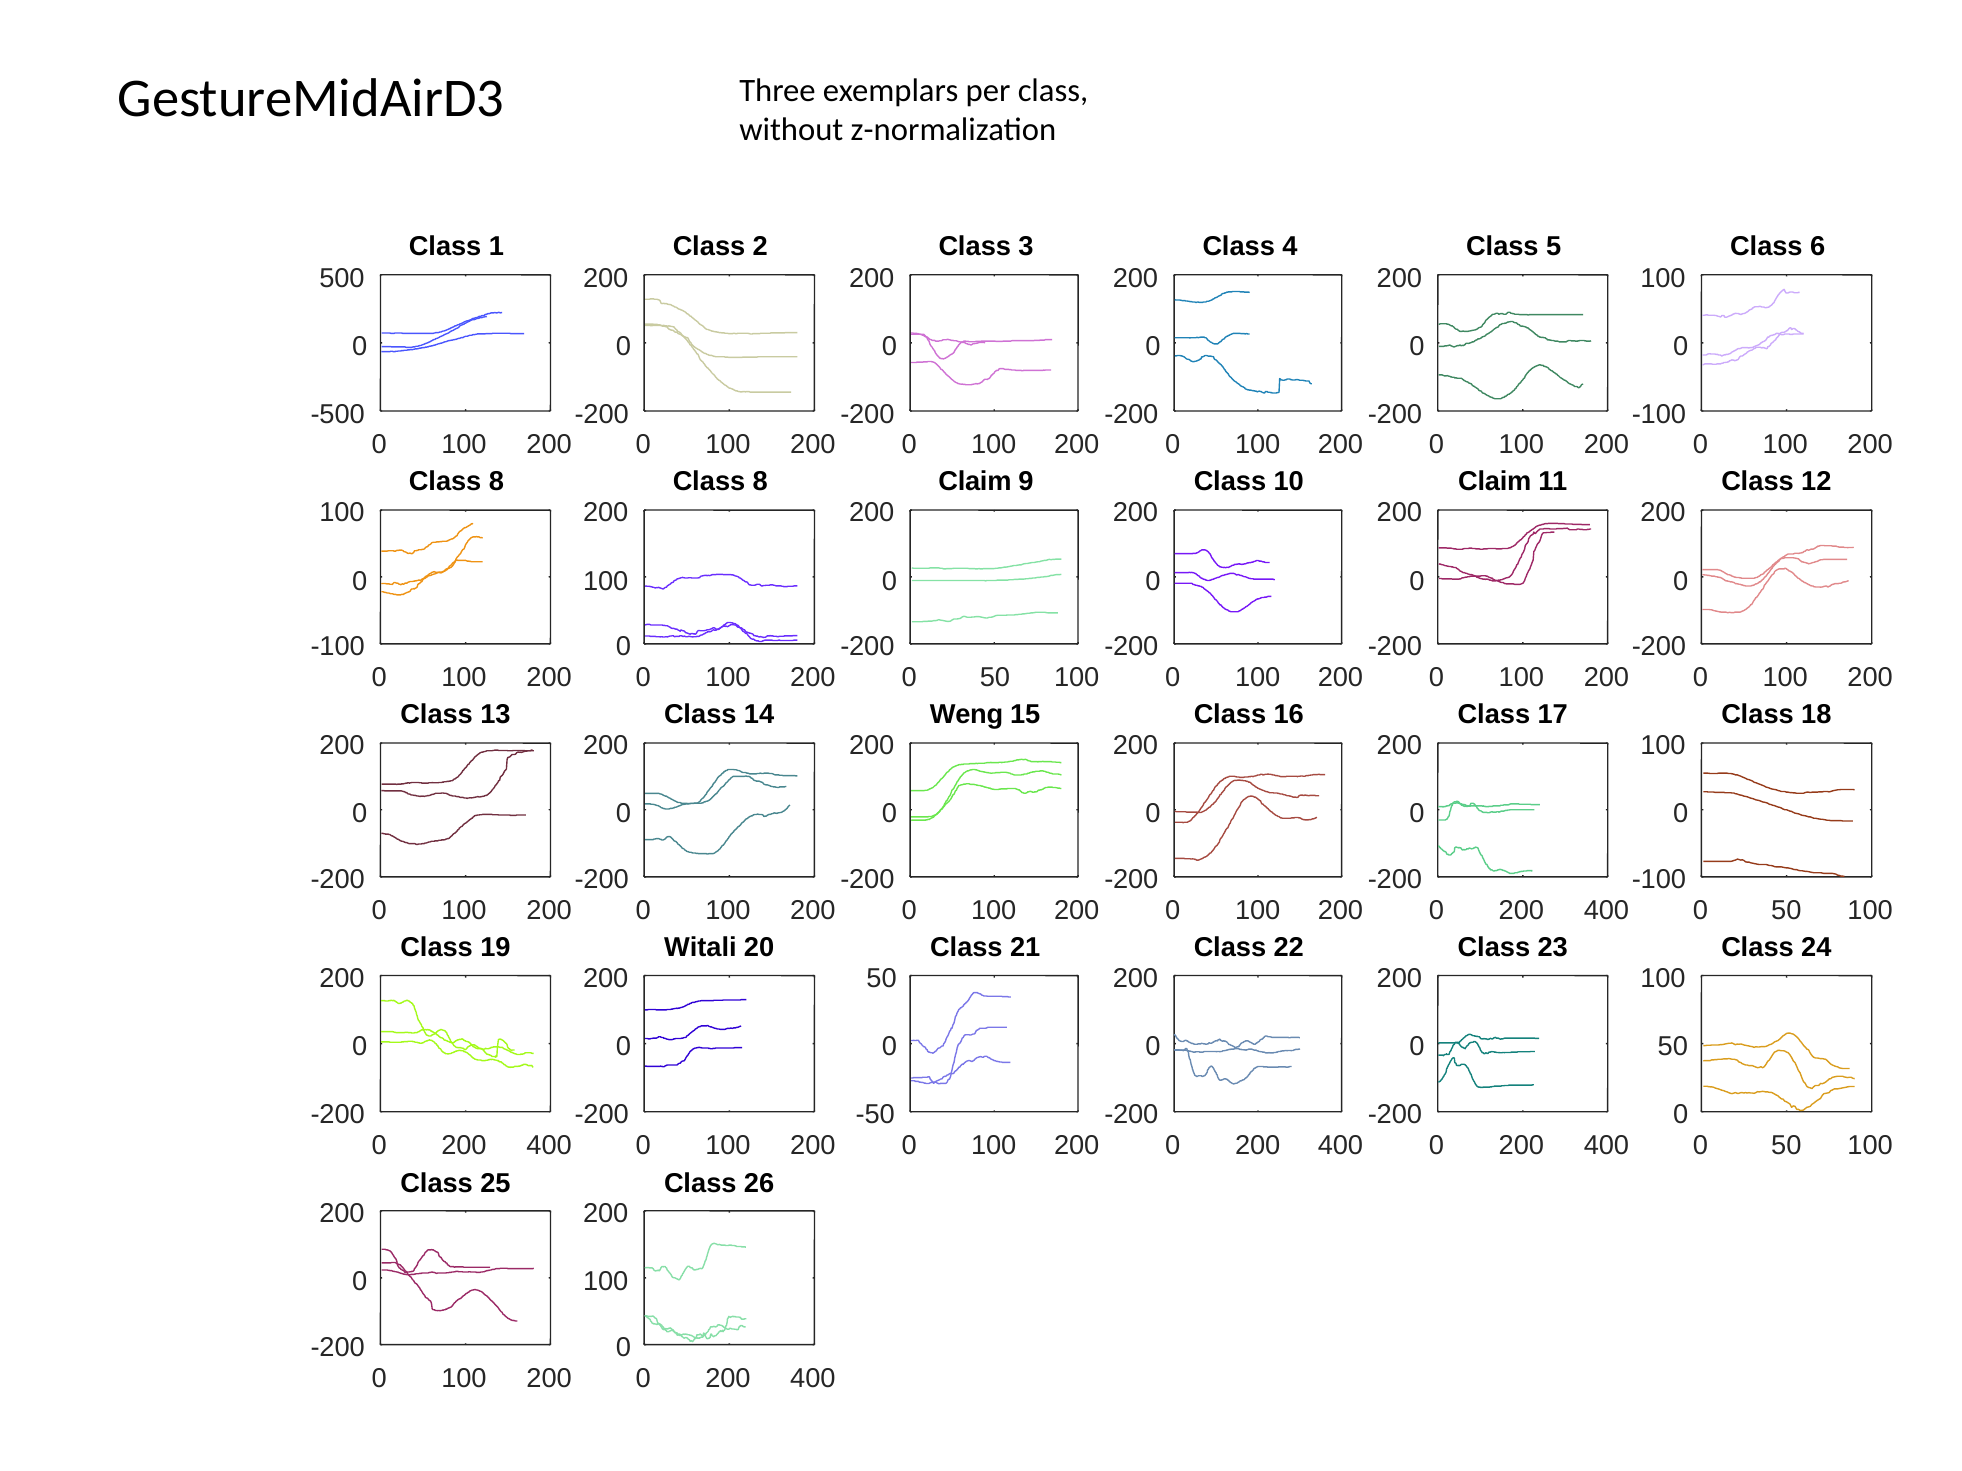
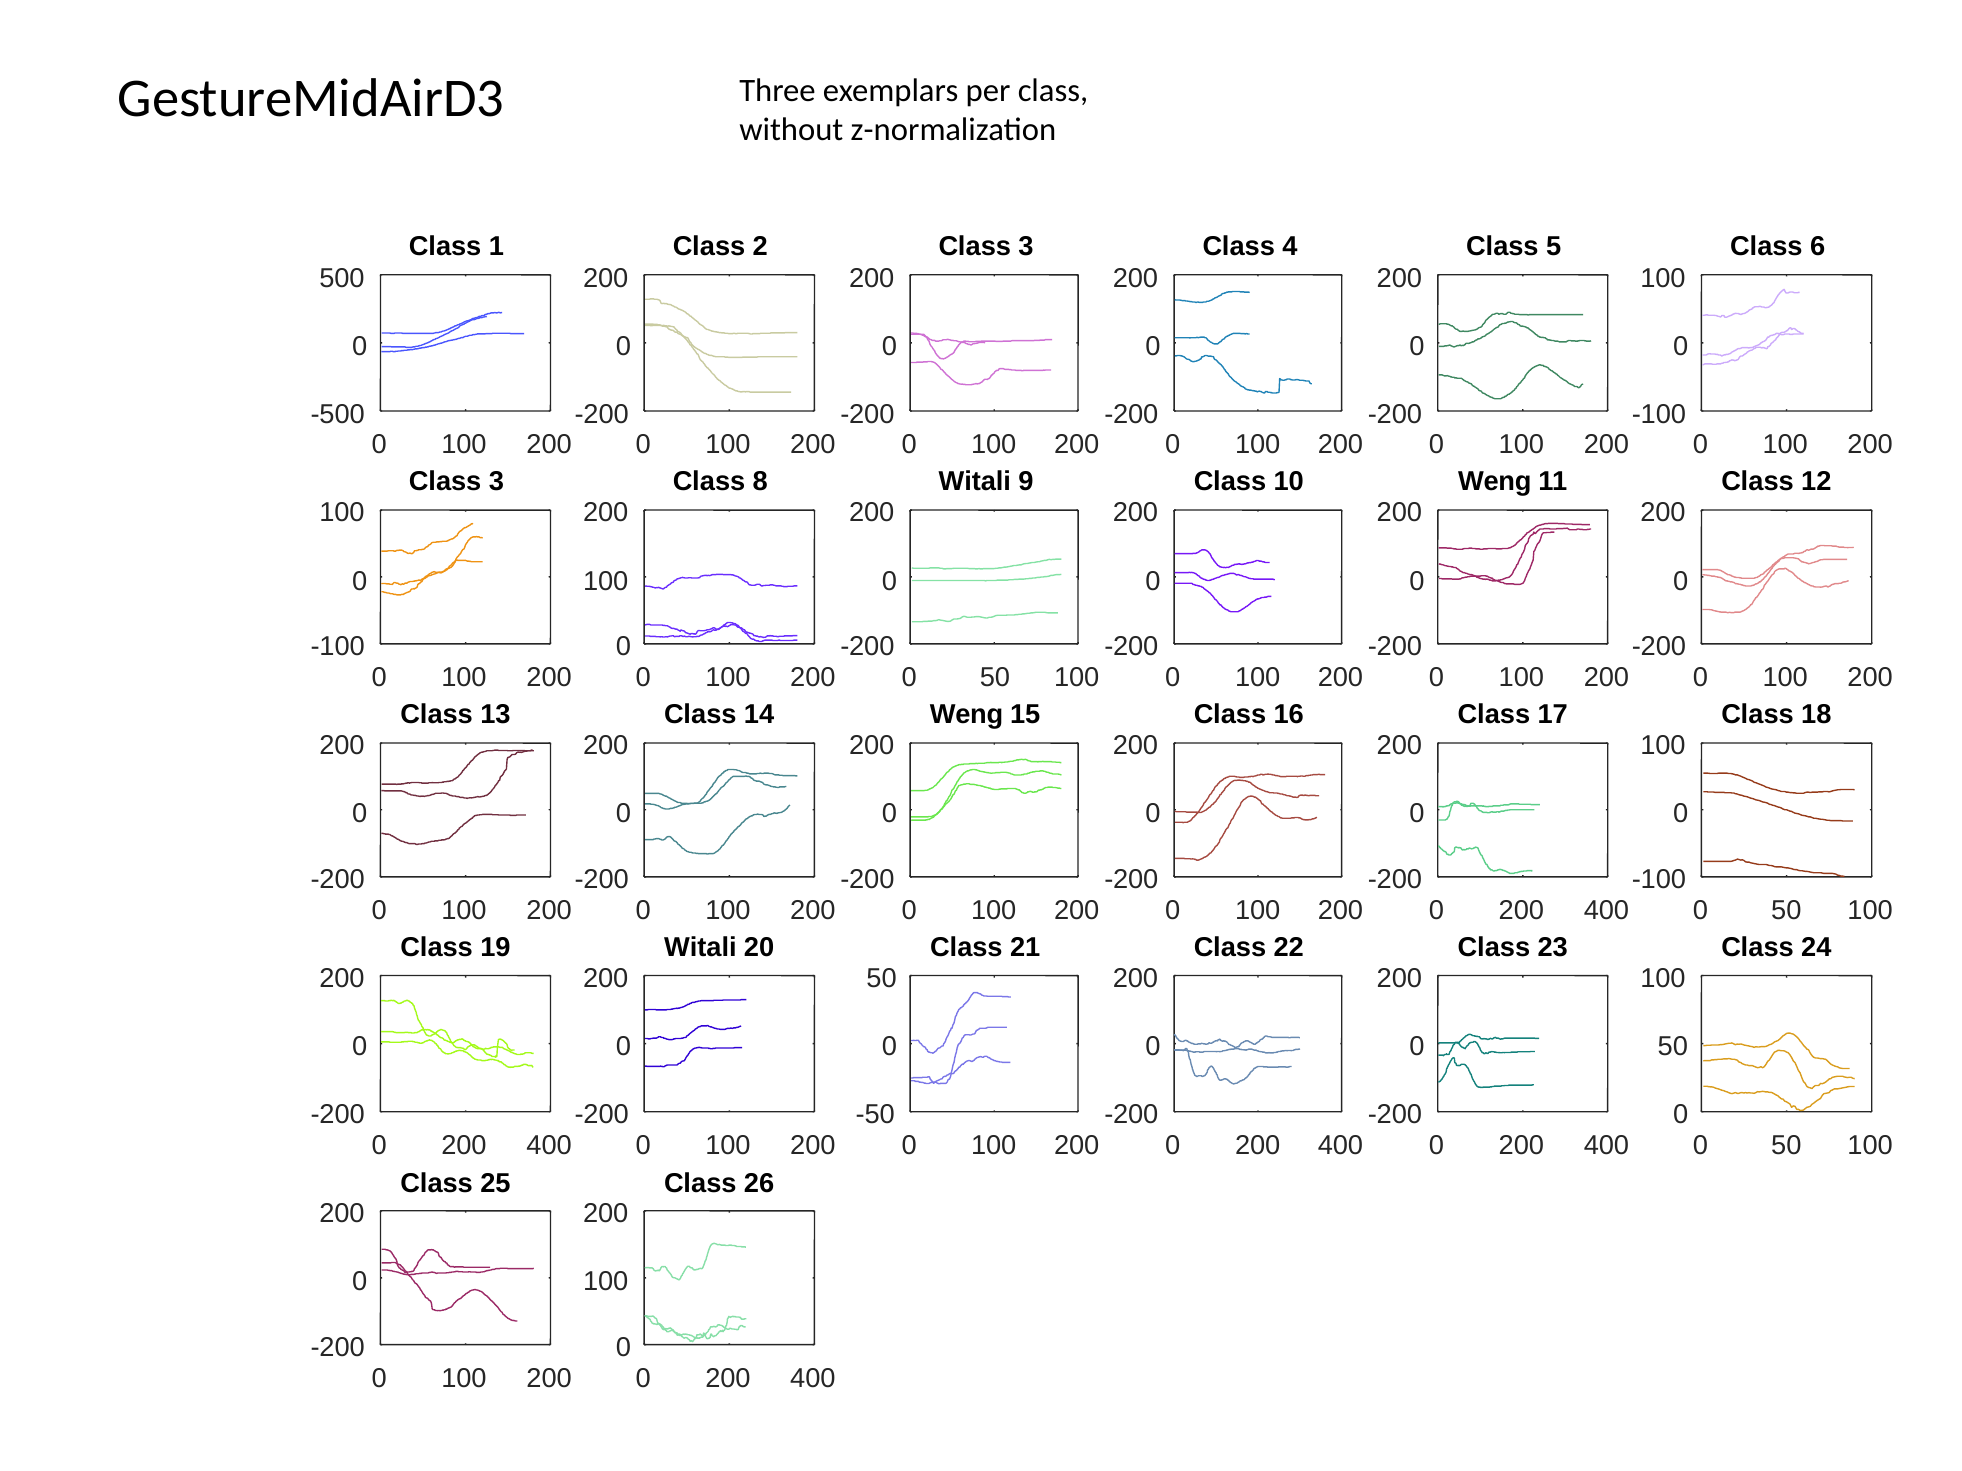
8: 8 -> 3 (496, 482)
Claim: Claim -> Witali (975, 482)
Claim: Claim -> Weng (1495, 482)
